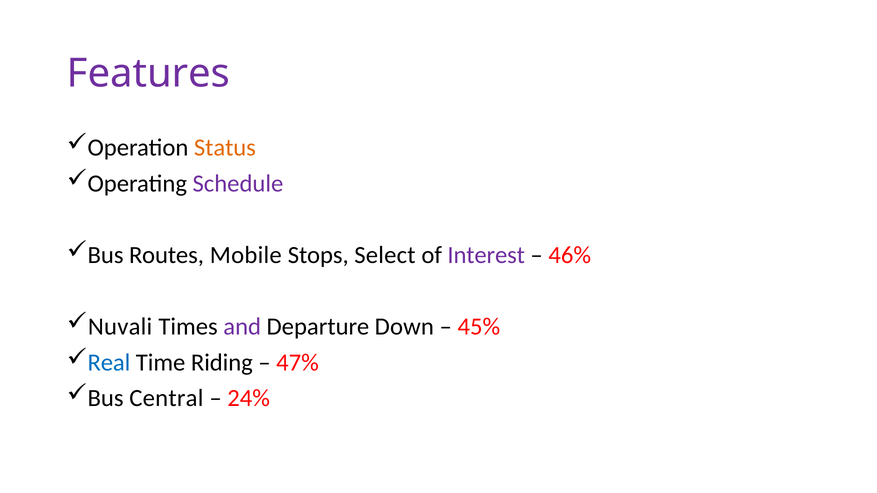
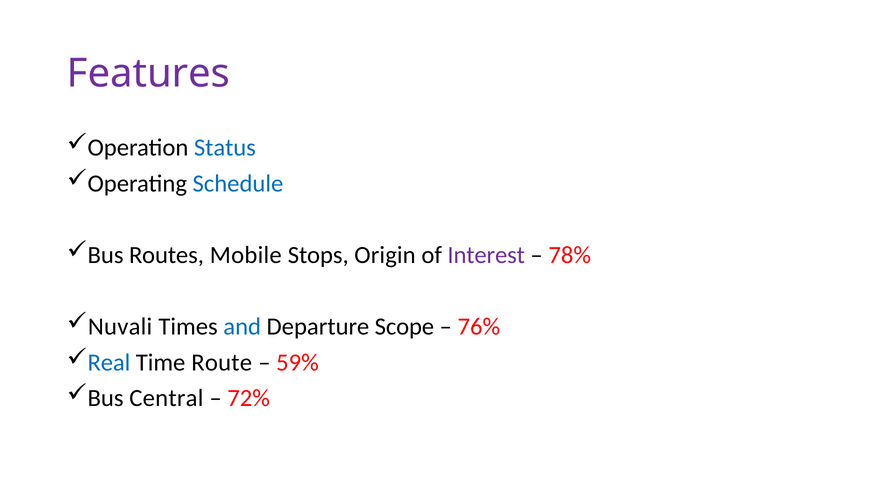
Status colour: orange -> blue (225, 148)
Schedule colour: purple -> blue (238, 184)
Select: Select -> Origin (385, 255)
46%: 46% -> 78% (570, 255)
and colour: purple -> blue (242, 327)
Down: Down -> Scope (404, 327)
45%: 45% -> 76% (479, 327)
Riding: Riding -> Route (222, 363)
47%: 47% -> 59% (298, 363)
24%: 24% -> 72% (249, 398)
